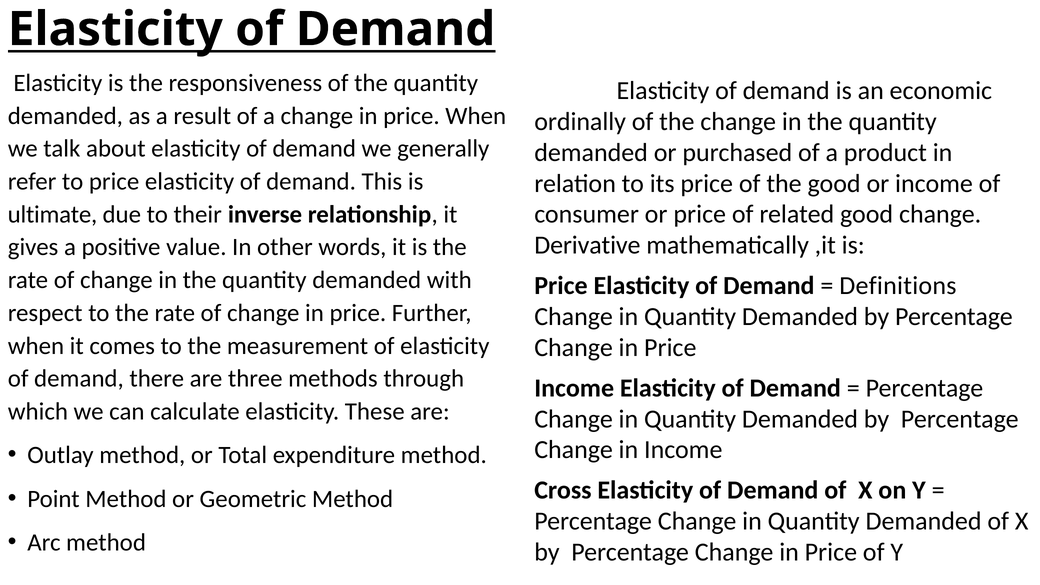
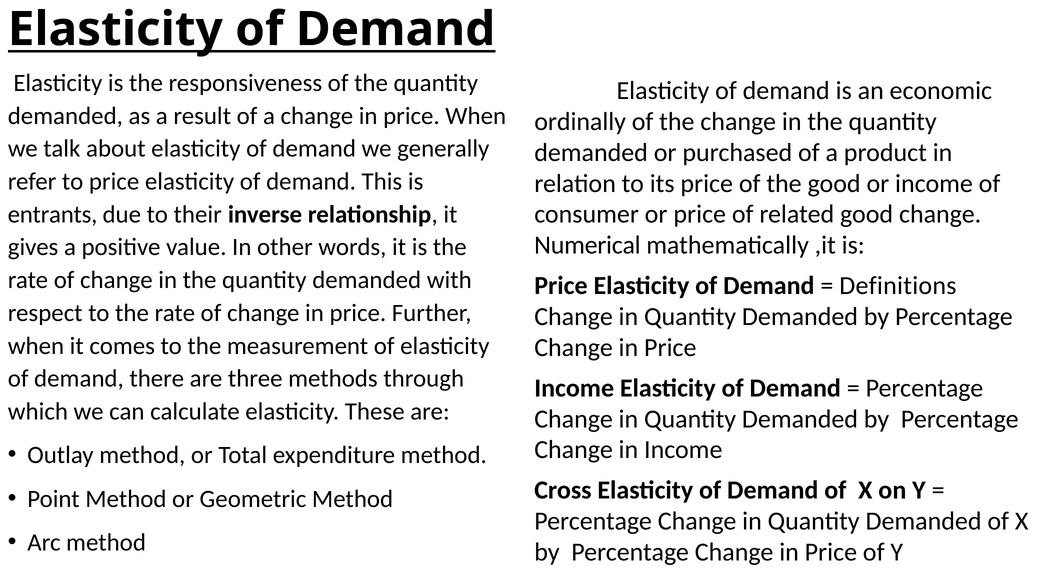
ultimate: ultimate -> entrants (52, 214)
Derivative: Derivative -> Numerical (587, 245)
